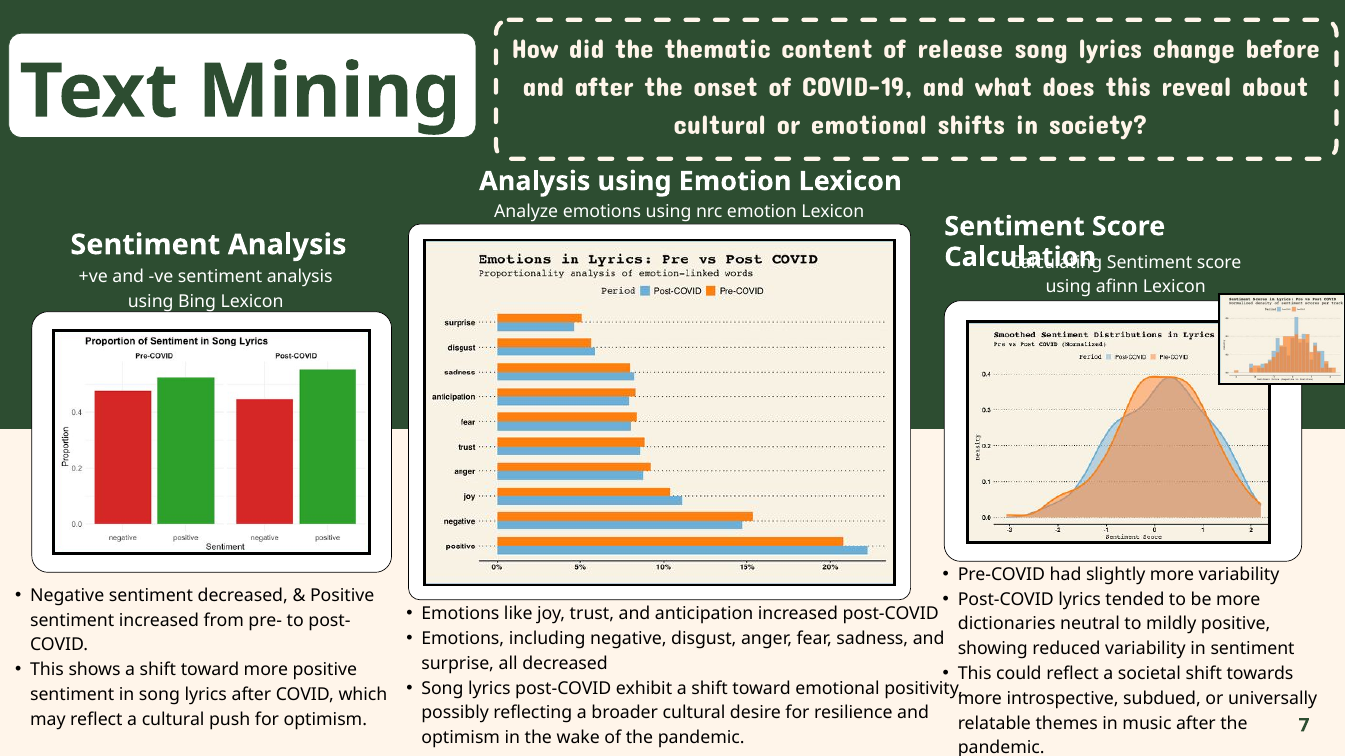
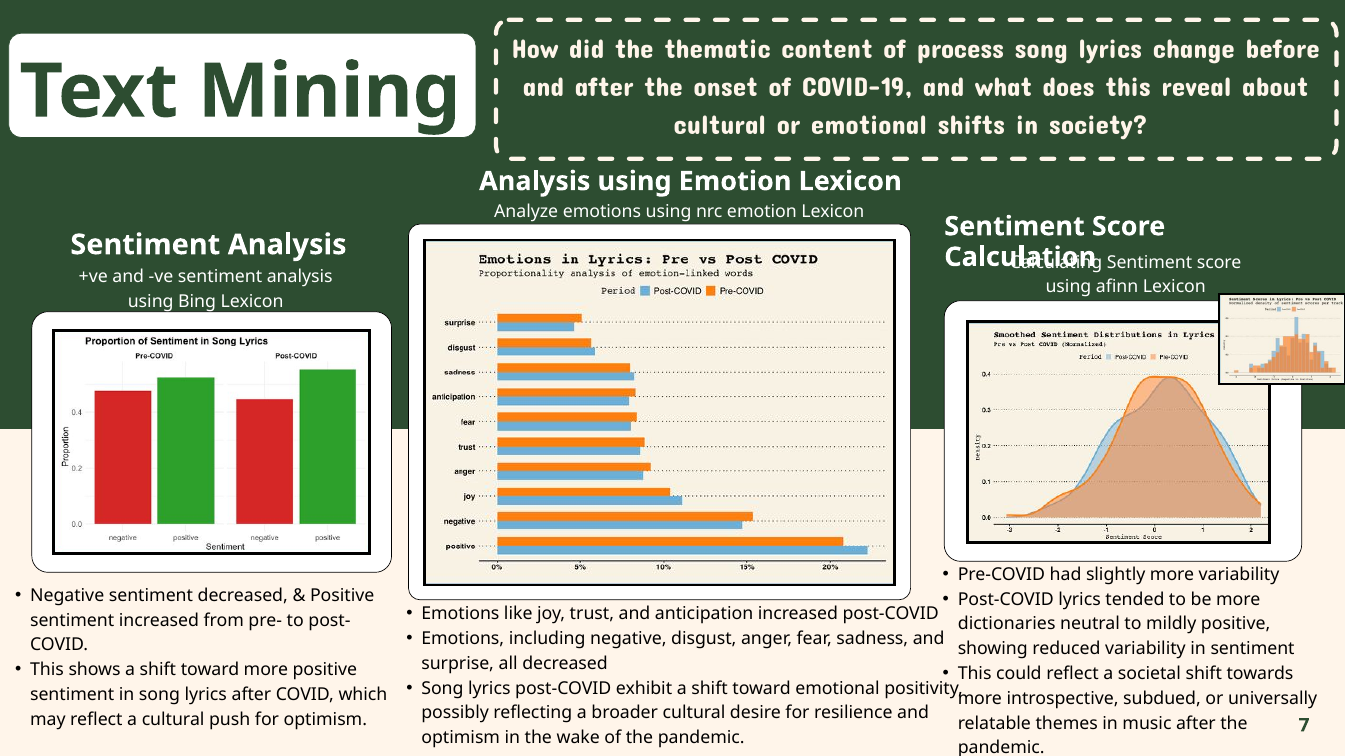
release: release -> process (961, 49)
